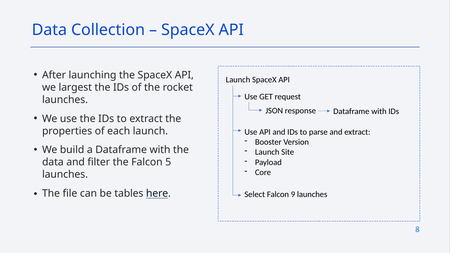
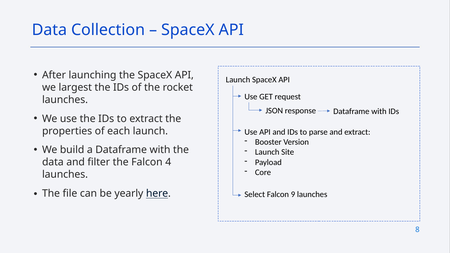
5: 5 -> 4 (168, 162)
tables: tables -> yearly (129, 194)
